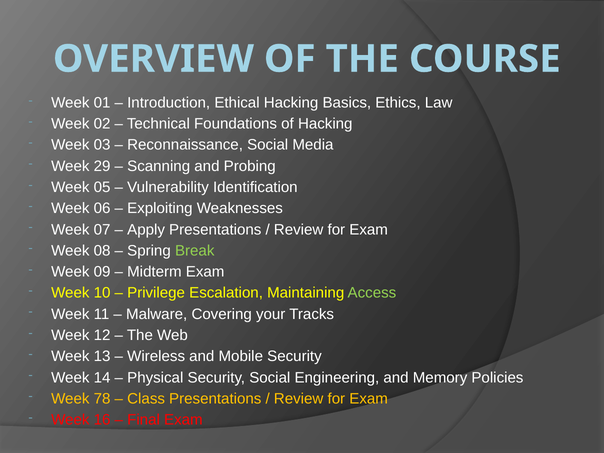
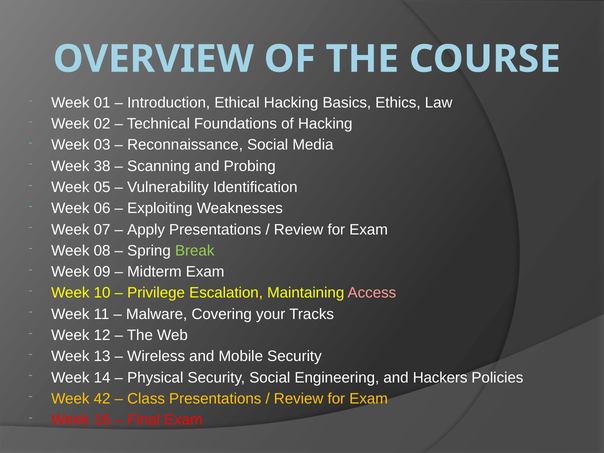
29: 29 -> 38 (102, 166)
Access colour: light green -> pink (372, 293)
Memory: Memory -> Hackers (440, 378)
78: 78 -> 42 (102, 399)
